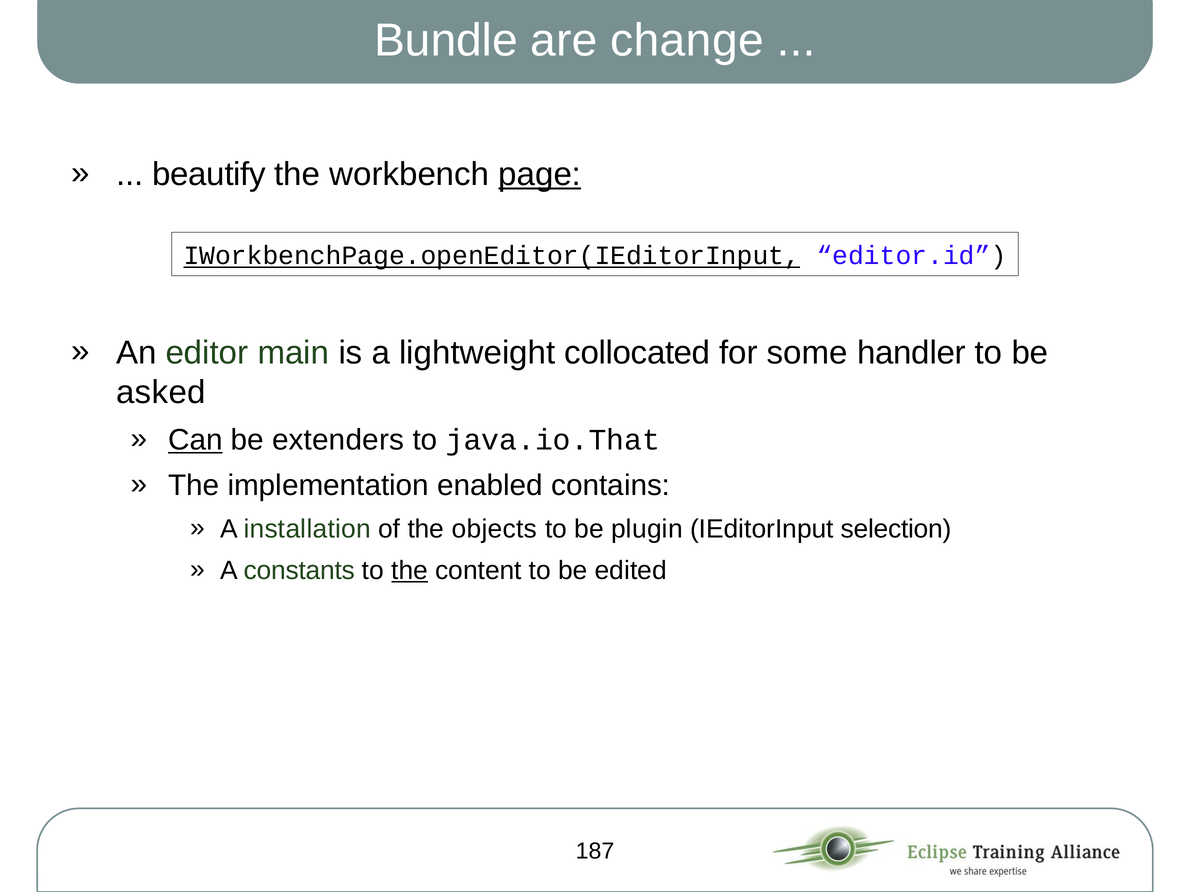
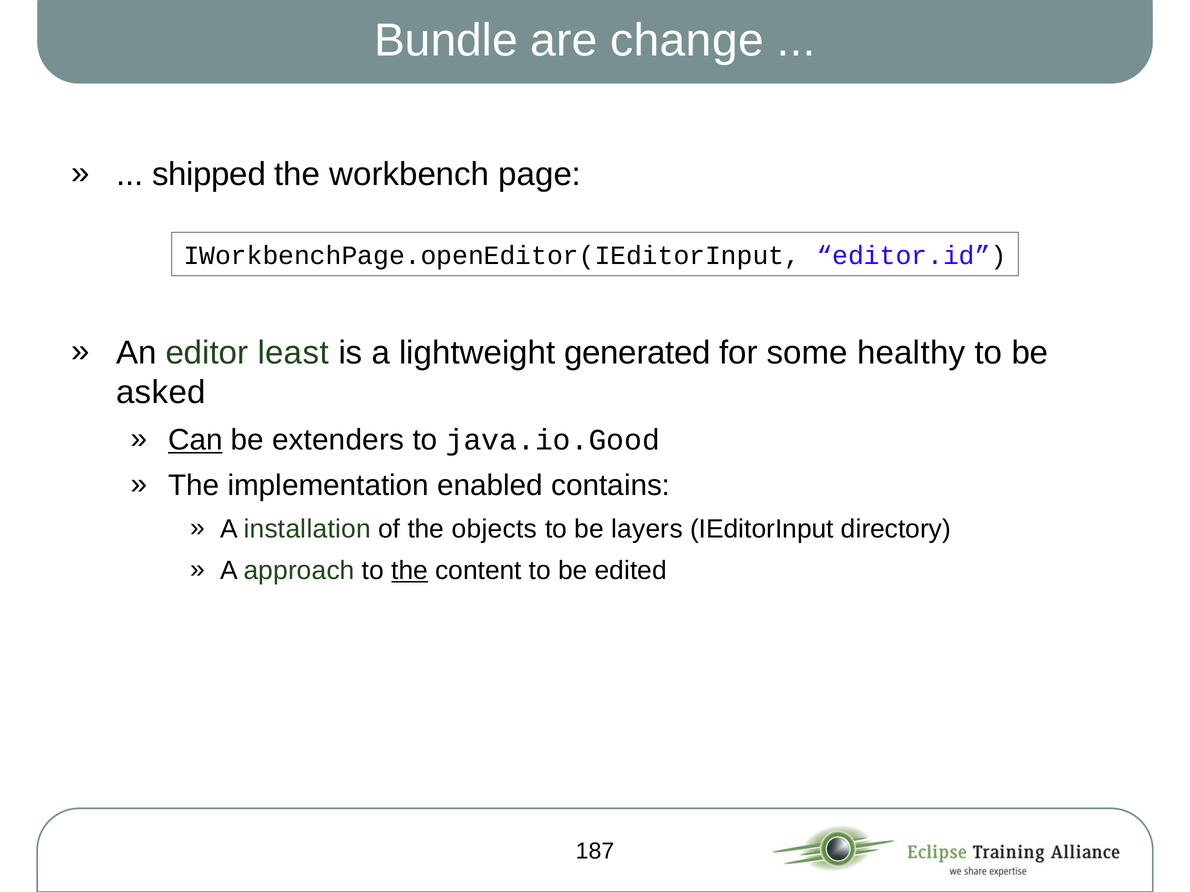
beautify: beautify -> shipped (209, 175)
page underline: present -> none (540, 175)
IWorkbenchPage.openEditor(IEditorInput underline: present -> none (492, 256)
main: main -> least (293, 353)
collocated: collocated -> generated (637, 353)
handler: handler -> healthy (911, 353)
java.io.That: java.io.That -> java.io.Good (553, 440)
plugin: plugin -> layers (647, 529)
selection: selection -> directory (896, 529)
constants: constants -> approach (299, 571)
